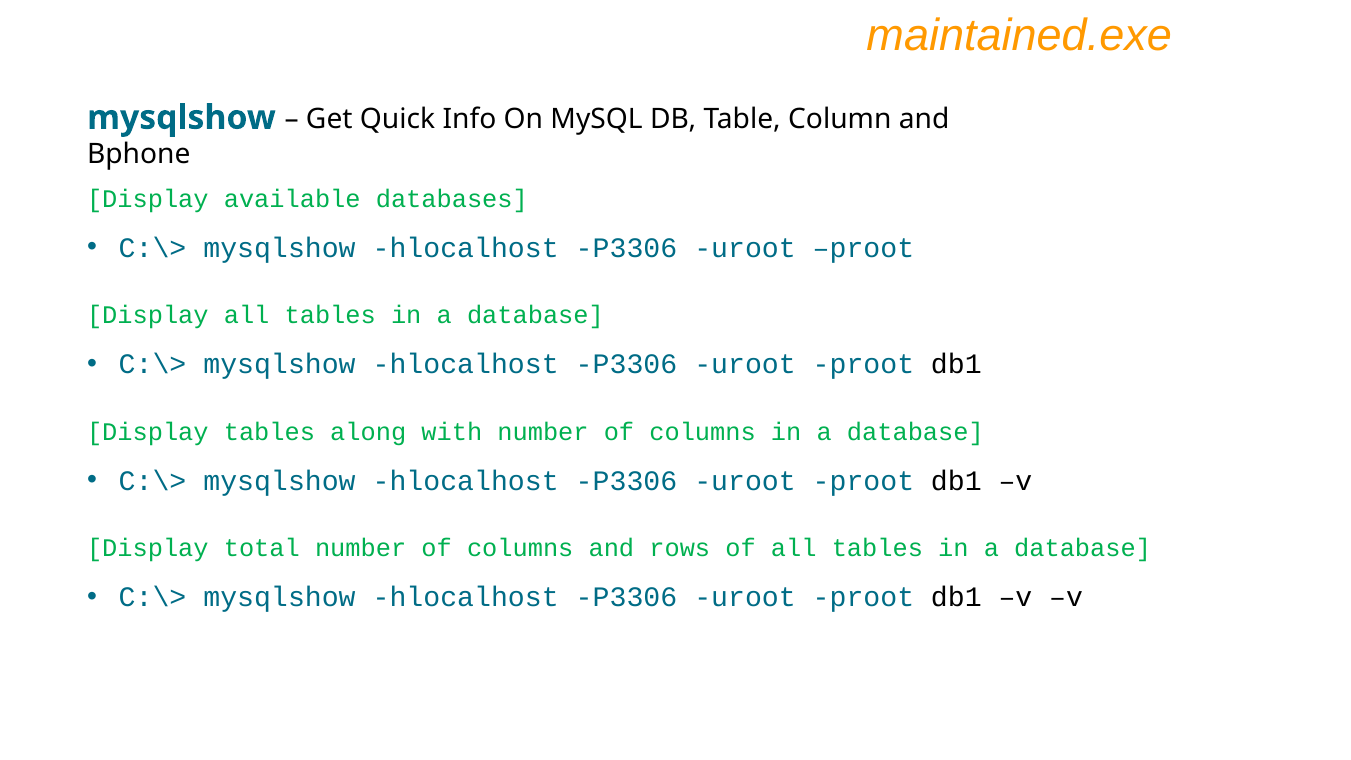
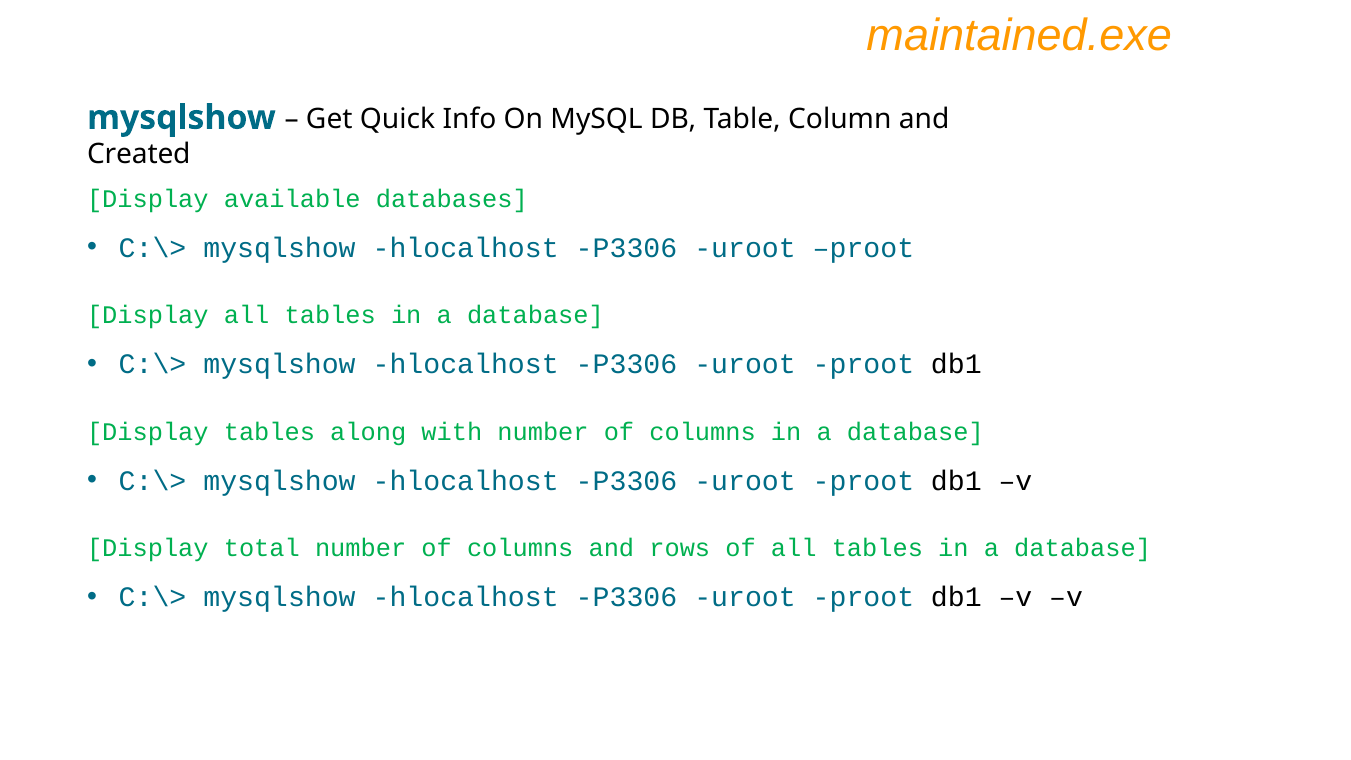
Bphone: Bphone -> Created (139, 154)
